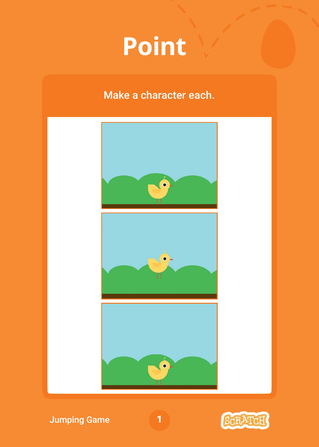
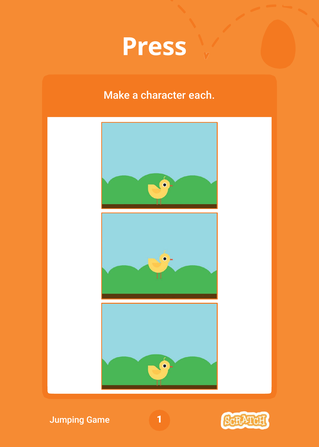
Point: Point -> Press (154, 47)
